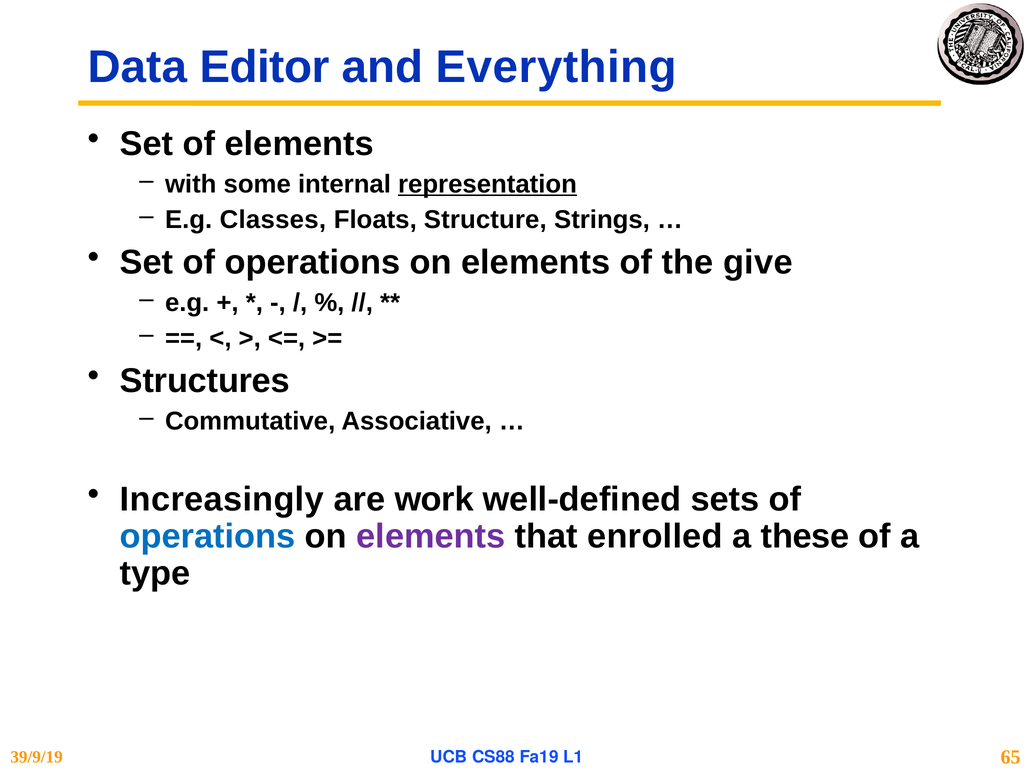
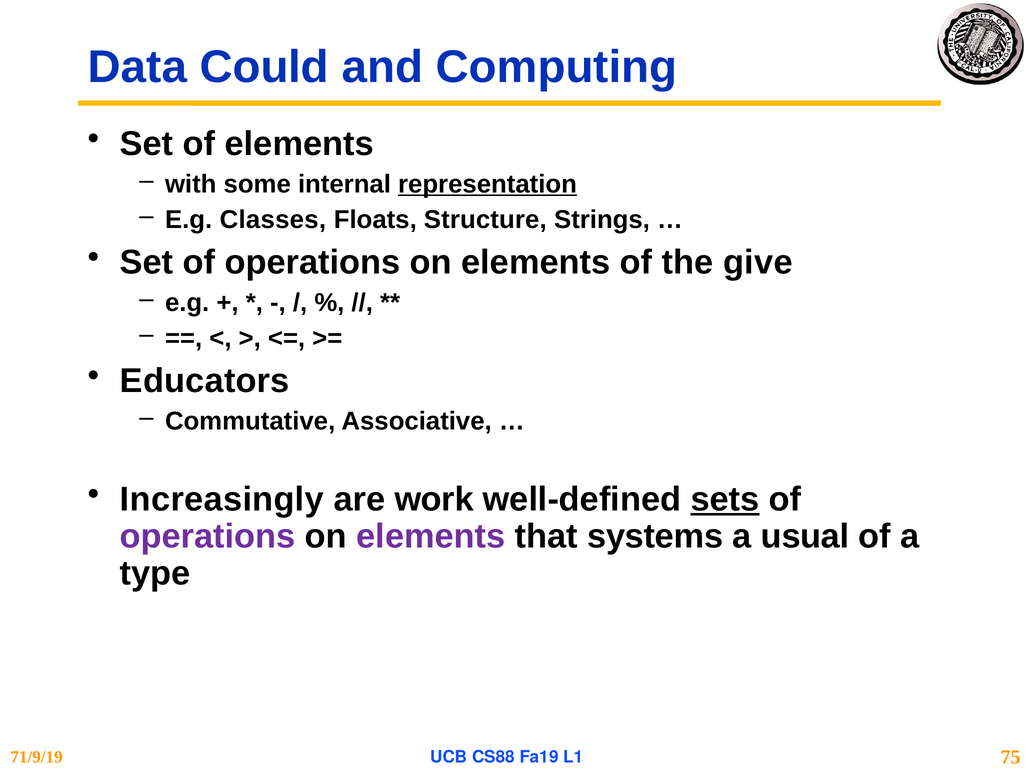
Editor: Editor -> Could (264, 67)
Everything: Everything -> Computing (557, 67)
Structures: Structures -> Educators (205, 381)
sets underline: none -> present (725, 500)
operations colour: blue -> purple (208, 537)
enrolled: enrolled -> systems (655, 537)
these: these -> usual (805, 537)
39/9/19: 39/9/19 -> 71/9/19 (37, 757)
65: 65 -> 75 (1011, 757)
